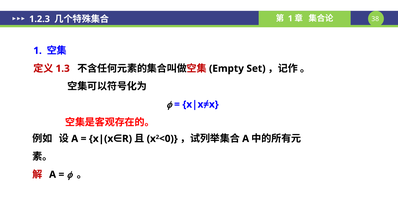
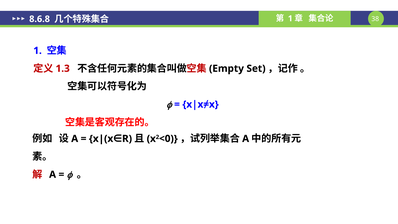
1.2.3: 1.2.3 -> 8.6.8 (40, 19)
